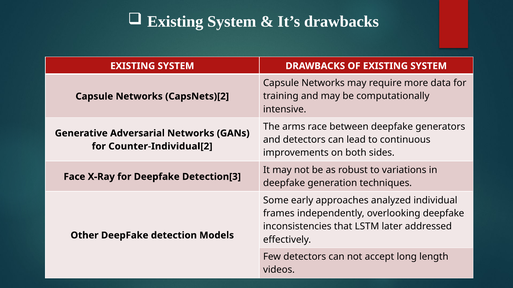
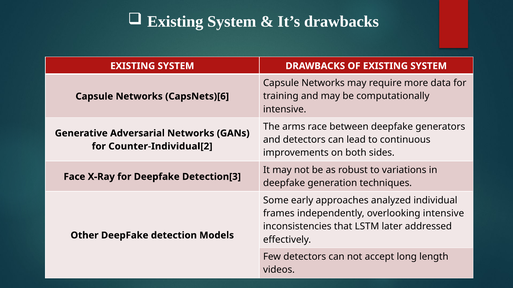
CapsNets)[2: CapsNets)[2 -> CapsNets)[6 (197, 97)
overlooking deepfake: deepfake -> intensive (444, 214)
